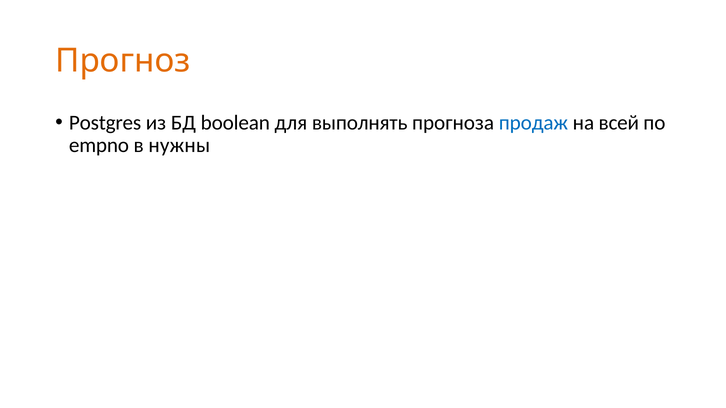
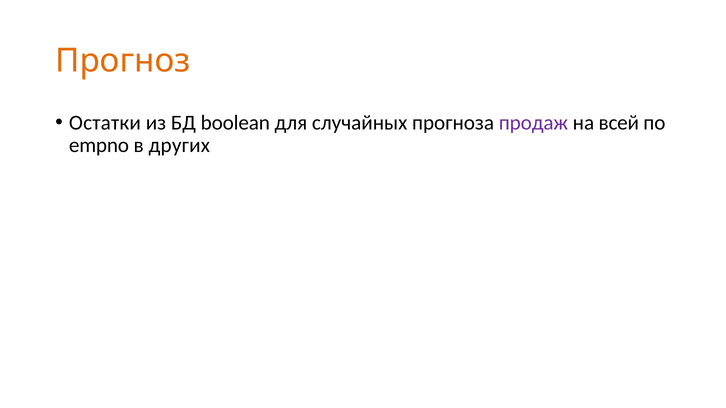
Postgres: Postgres -> Остатки (105, 123)
выполнять: выполнять -> случайных (360, 123)
продаж colour: blue -> purple (533, 123)
нужны: нужны -> других (179, 146)
